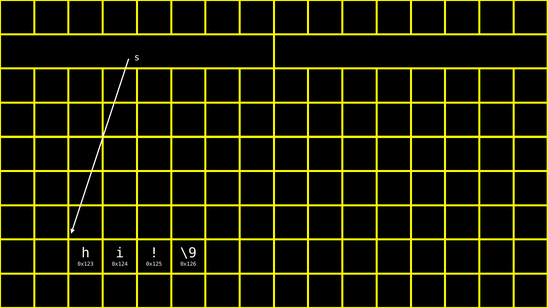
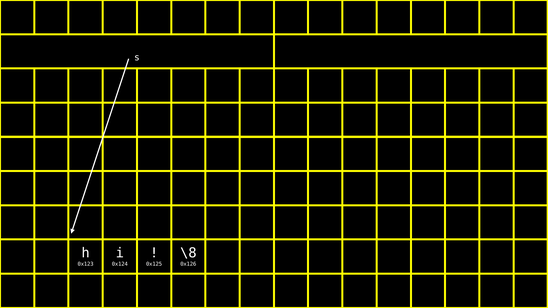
\9: \9 -> \8 (188, 253)
